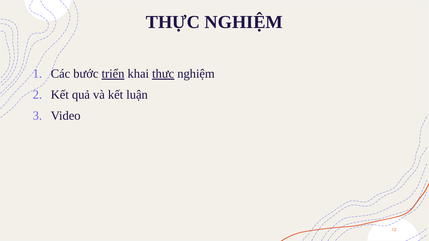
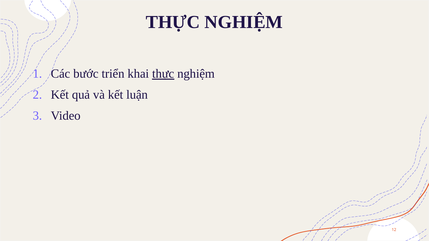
triển underline: present -> none (113, 74)
